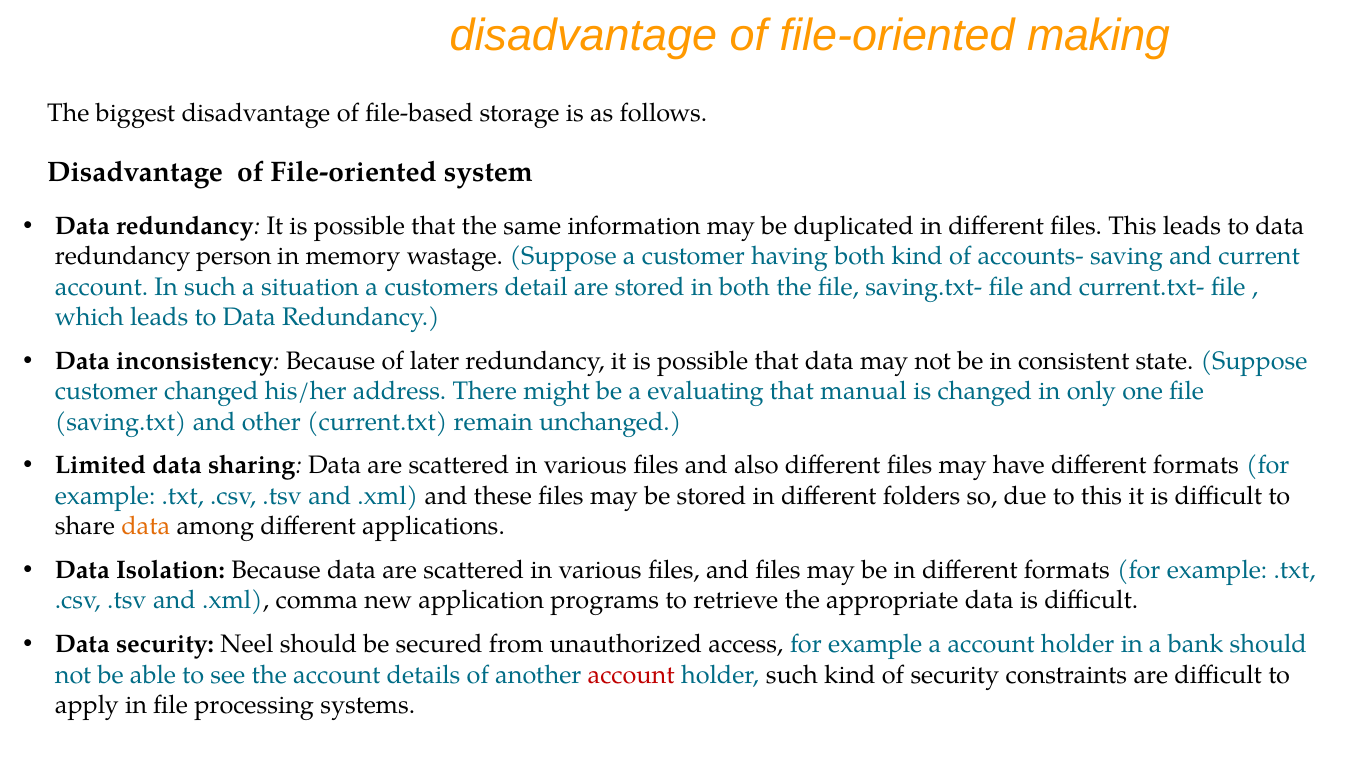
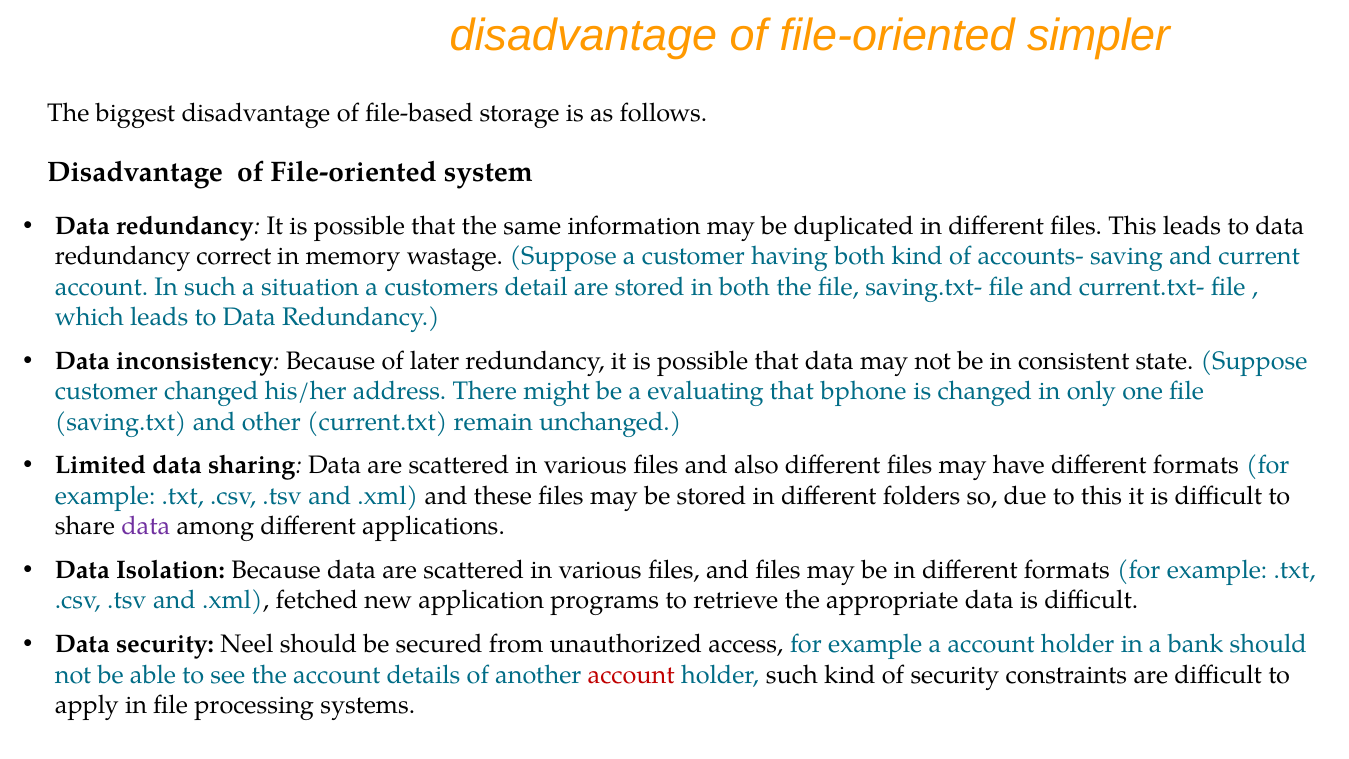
making: making -> simpler (1098, 35)
person: person -> correct (234, 256)
manual: manual -> bphone (864, 391)
data colour: orange -> purple (146, 526)
comma: comma -> fetched (317, 600)
